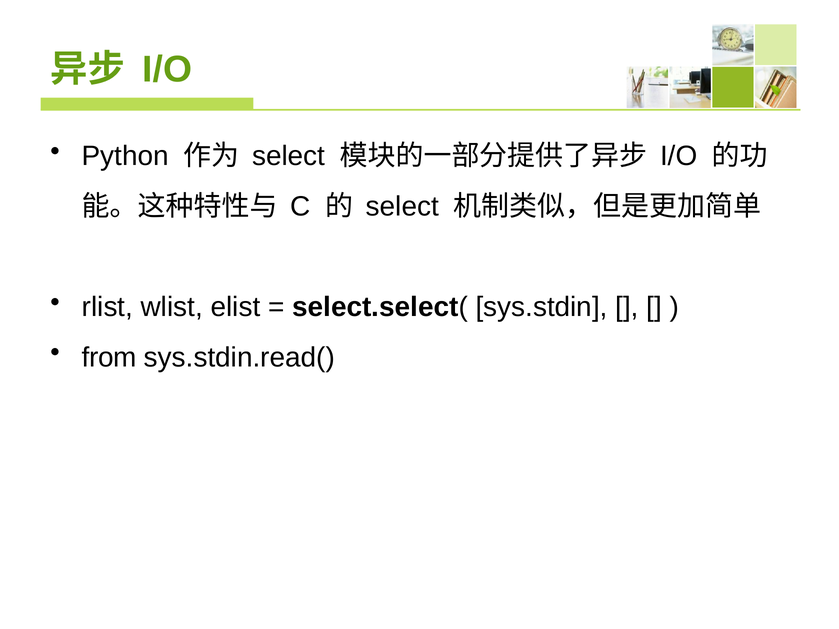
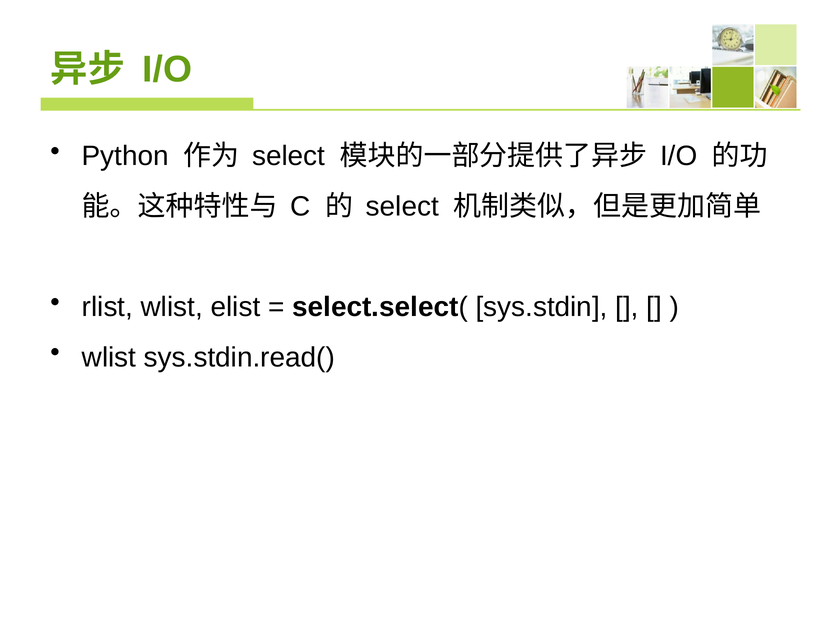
from: from -> wlist (109, 357)
